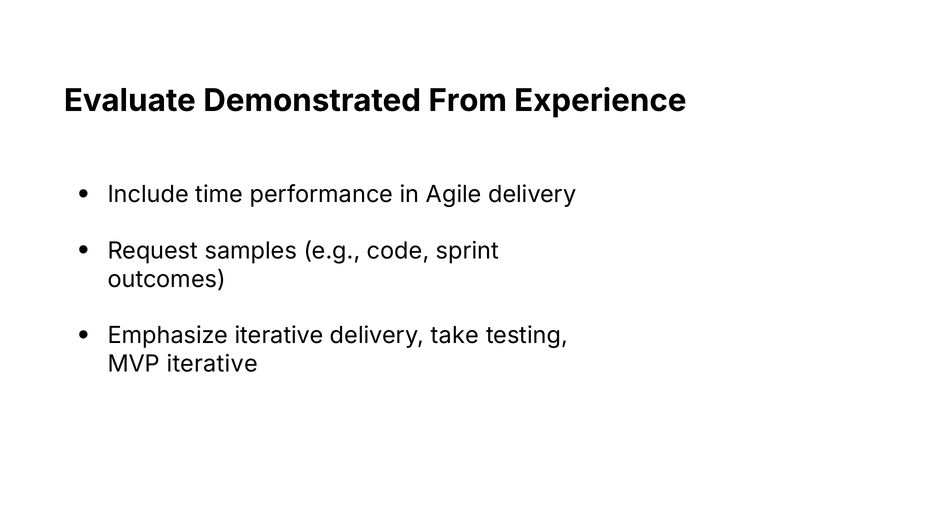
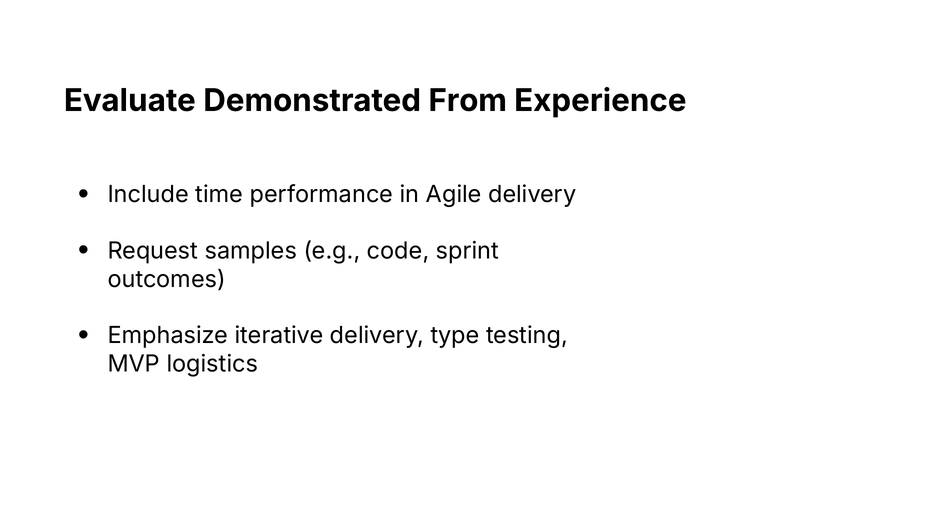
take: take -> type (455, 336)
MVP iterative: iterative -> logistics (212, 364)
